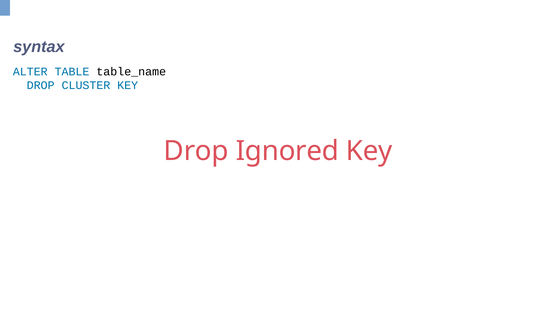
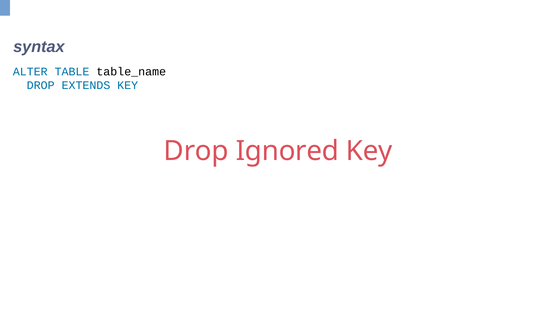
CLUSTER: CLUSTER -> EXTENDS (86, 85)
